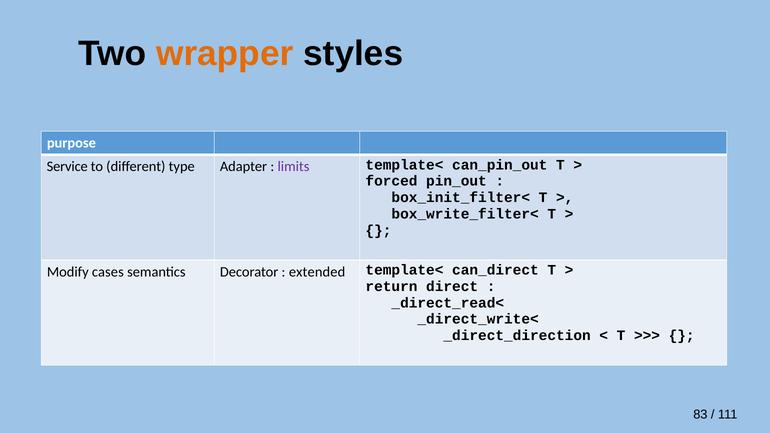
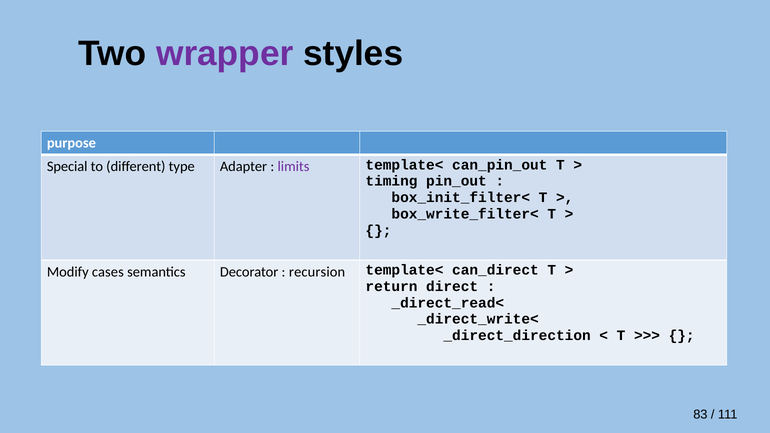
wrapper colour: orange -> purple (225, 54)
Service: Service -> Special (67, 167)
forced: forced -> timing (391, 181)
extended: extended -> recursion (317, 272)
